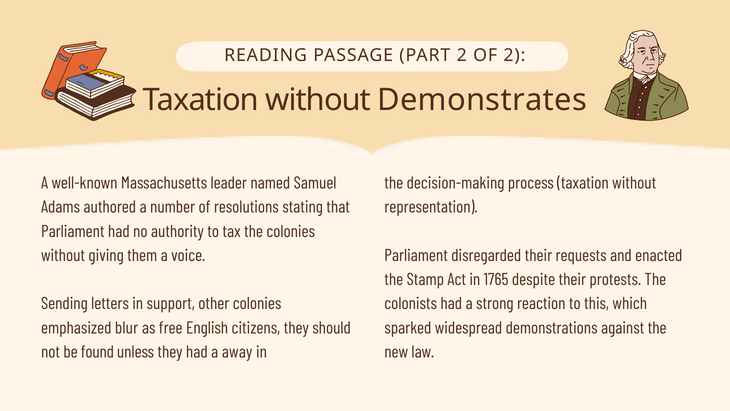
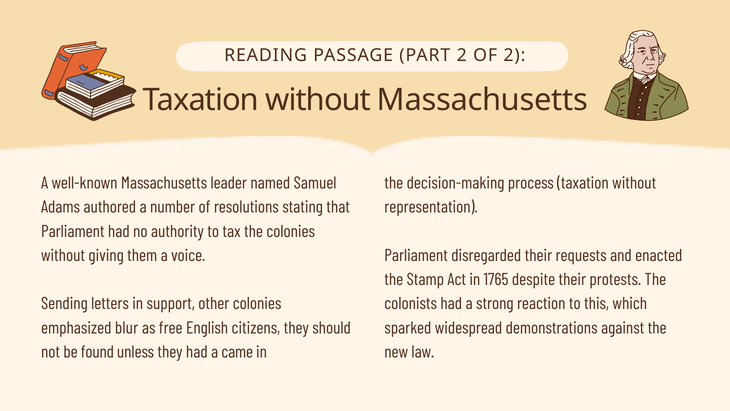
without Demonstrates: Demonstrates -> Massachusetts (482, 100)
away: away -> came (237, 352)
